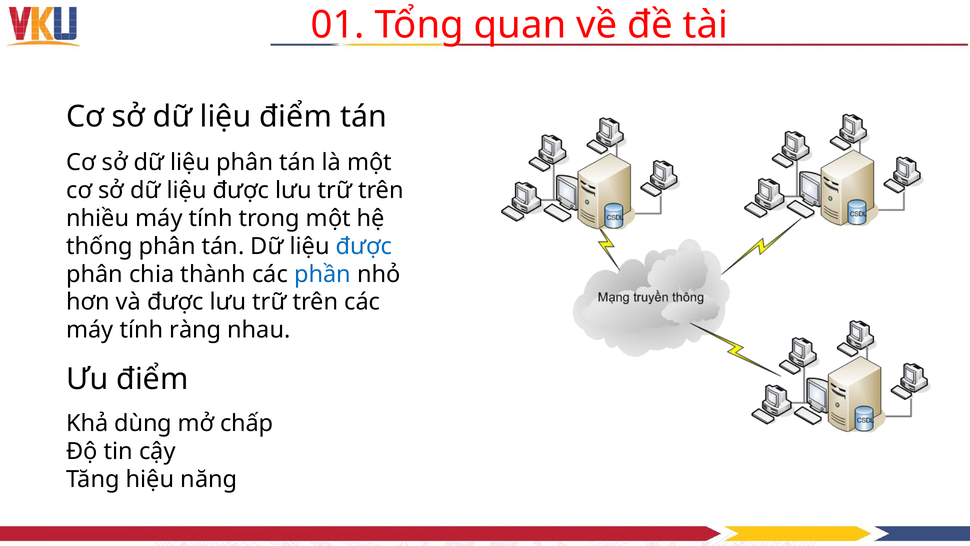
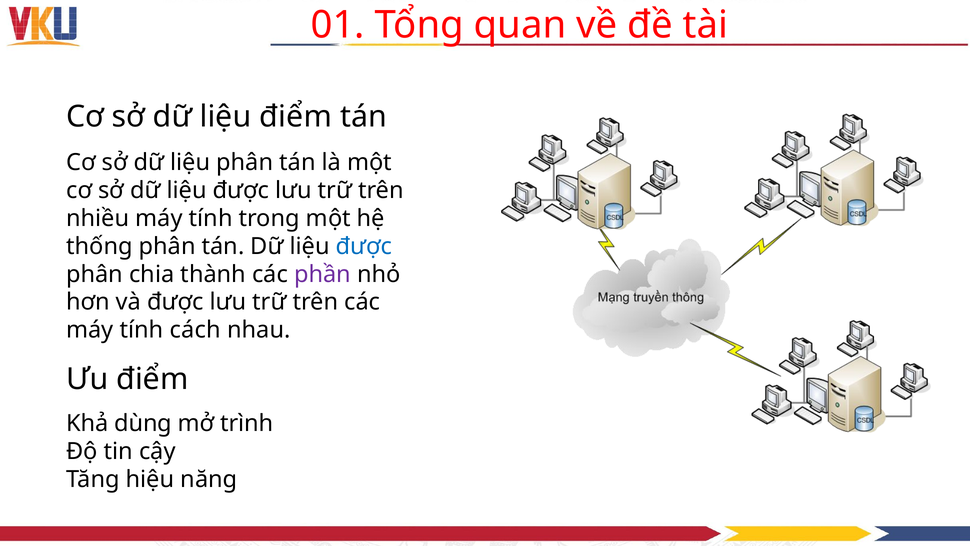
phần colour: blue -> purple (323, 274)
ràng: ràng -> cách (195, 330)
chấp: chấp -> trình (247, 423)
